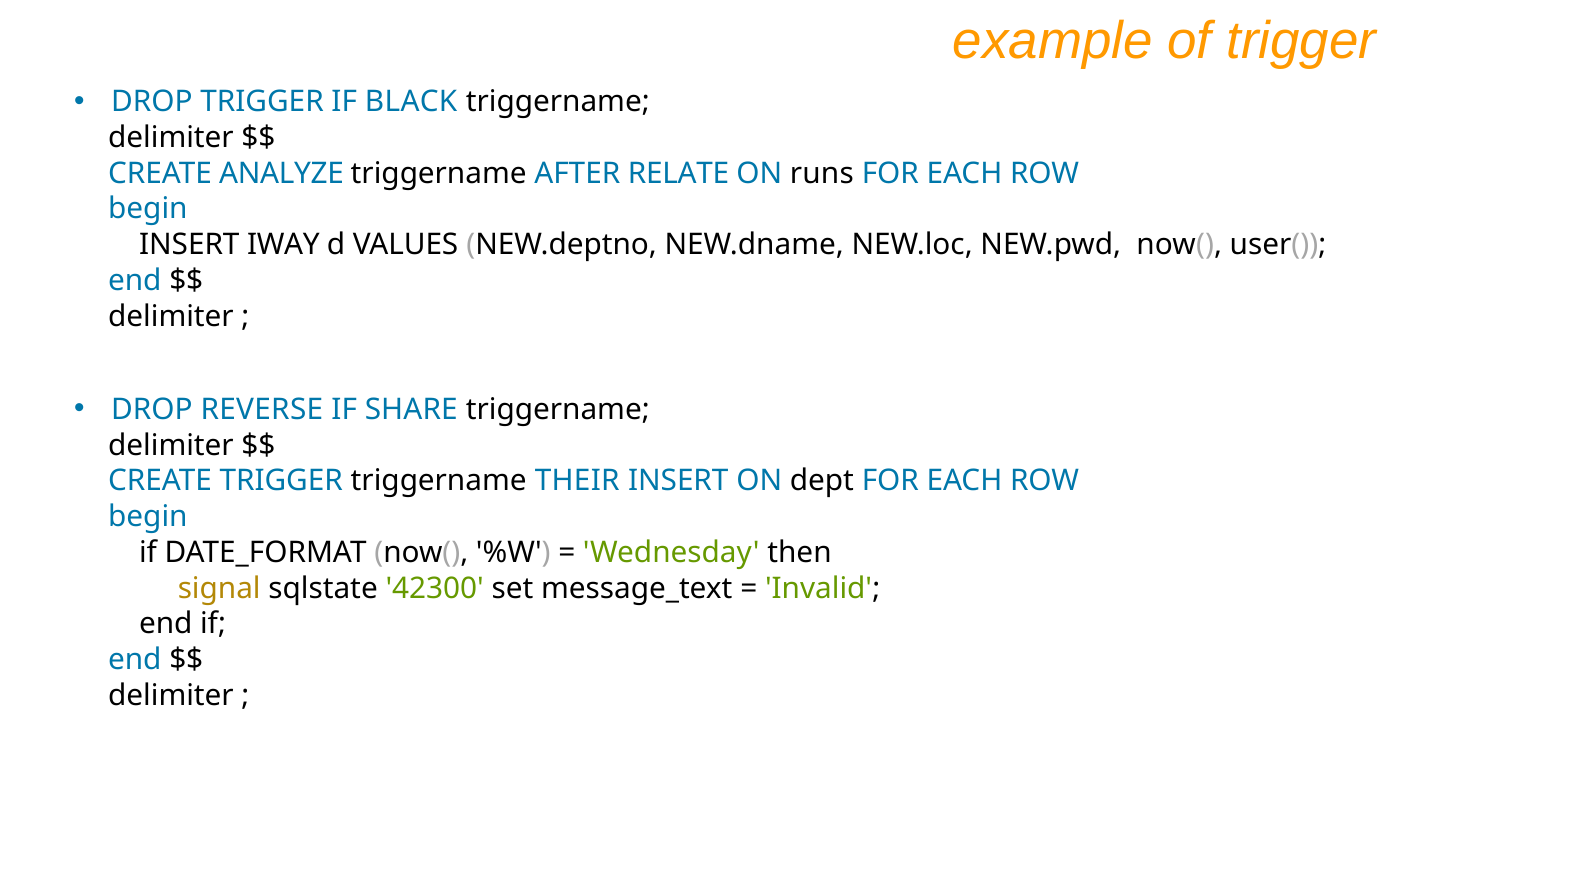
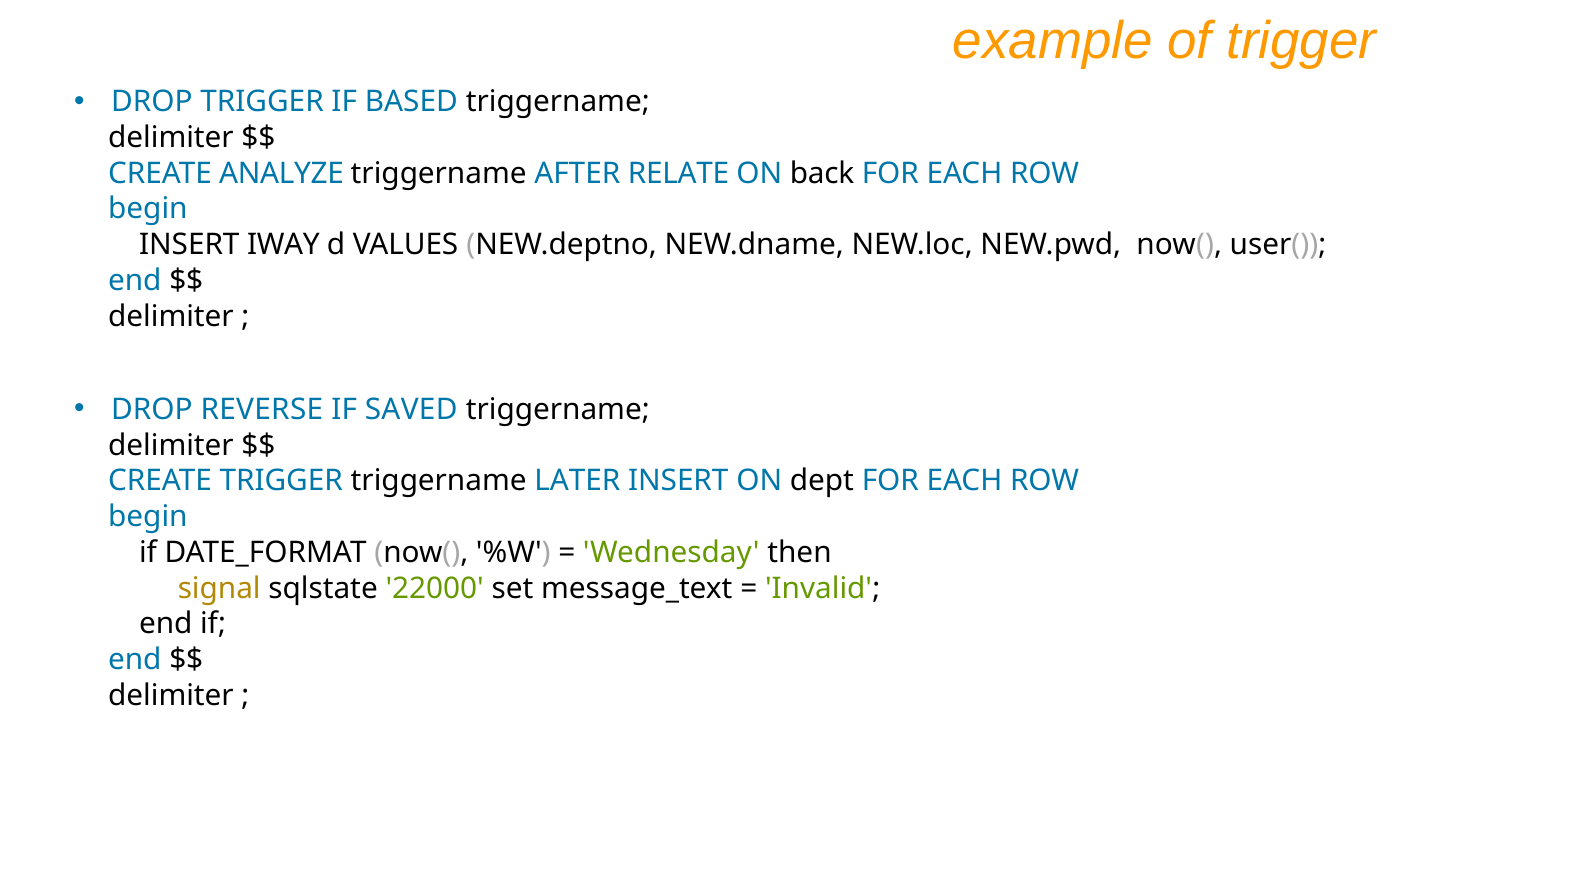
BLACK: BLACK -> BASED (411, 102)
runs: runs -> back (822, 173)
SHARE: SHARE -> SAVED (411, 410)
THEIR: THEIR -> LATER (577, 481)
42300: 42300 -> 22000 (435, 588)
